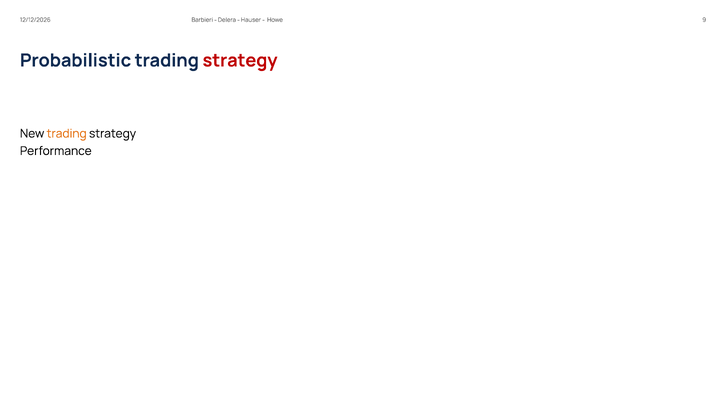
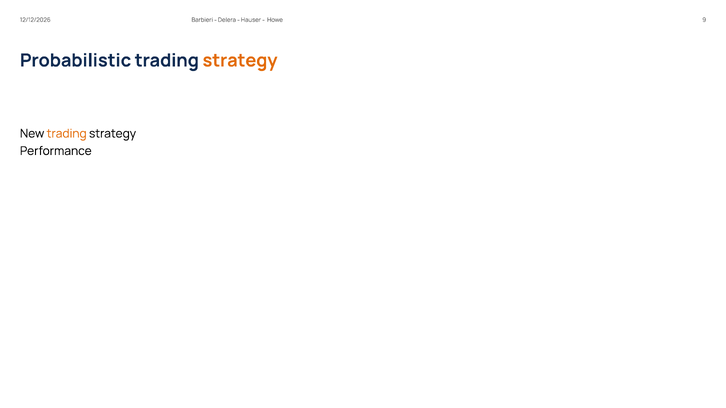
strategy colour: red -> orange (240, 61)
